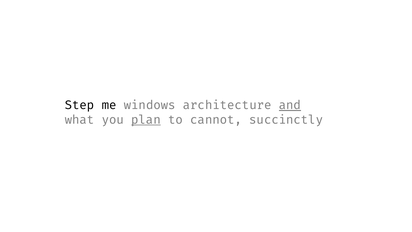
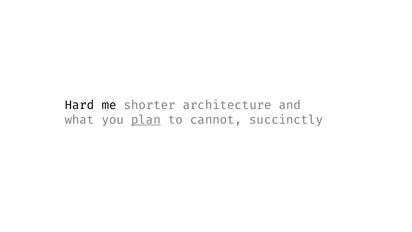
Step: Step -> Hard (80, 105)
windows: windows -> shorter (150, 105)
and underline: present -> none (290, 105)
